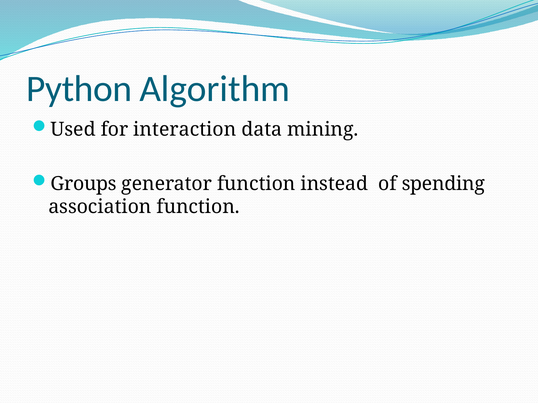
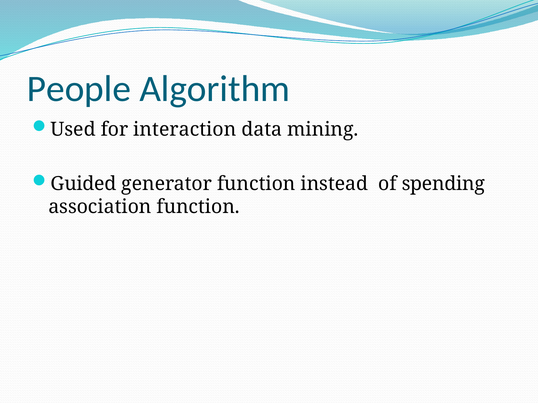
Python: Python -> People (79, 89)
Groups: Groups -> Guided (84, 184)
